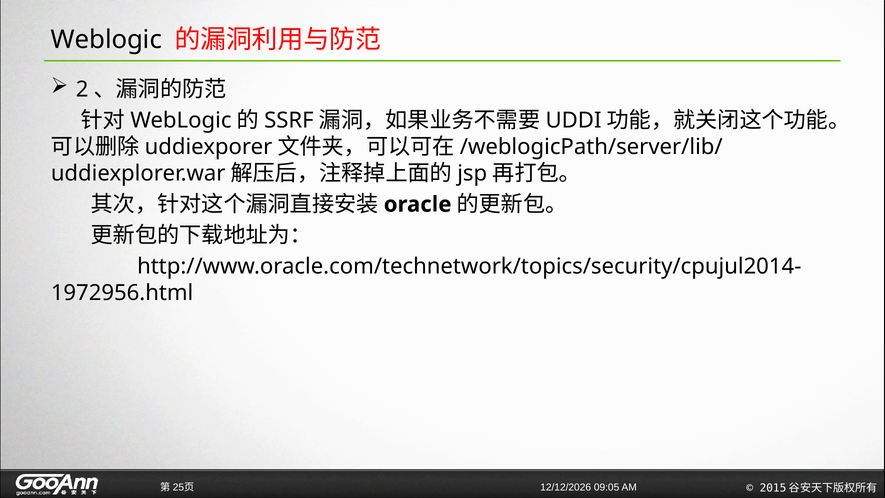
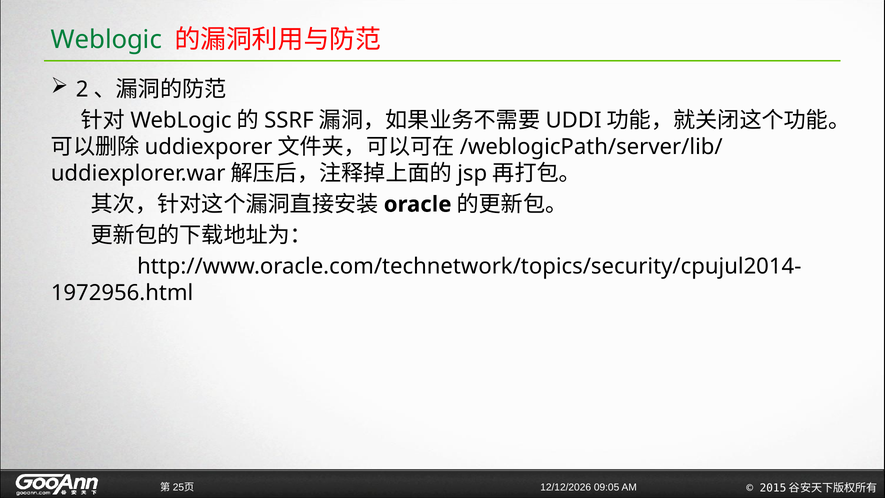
Weblogic colour: black -> green (106, 40)
